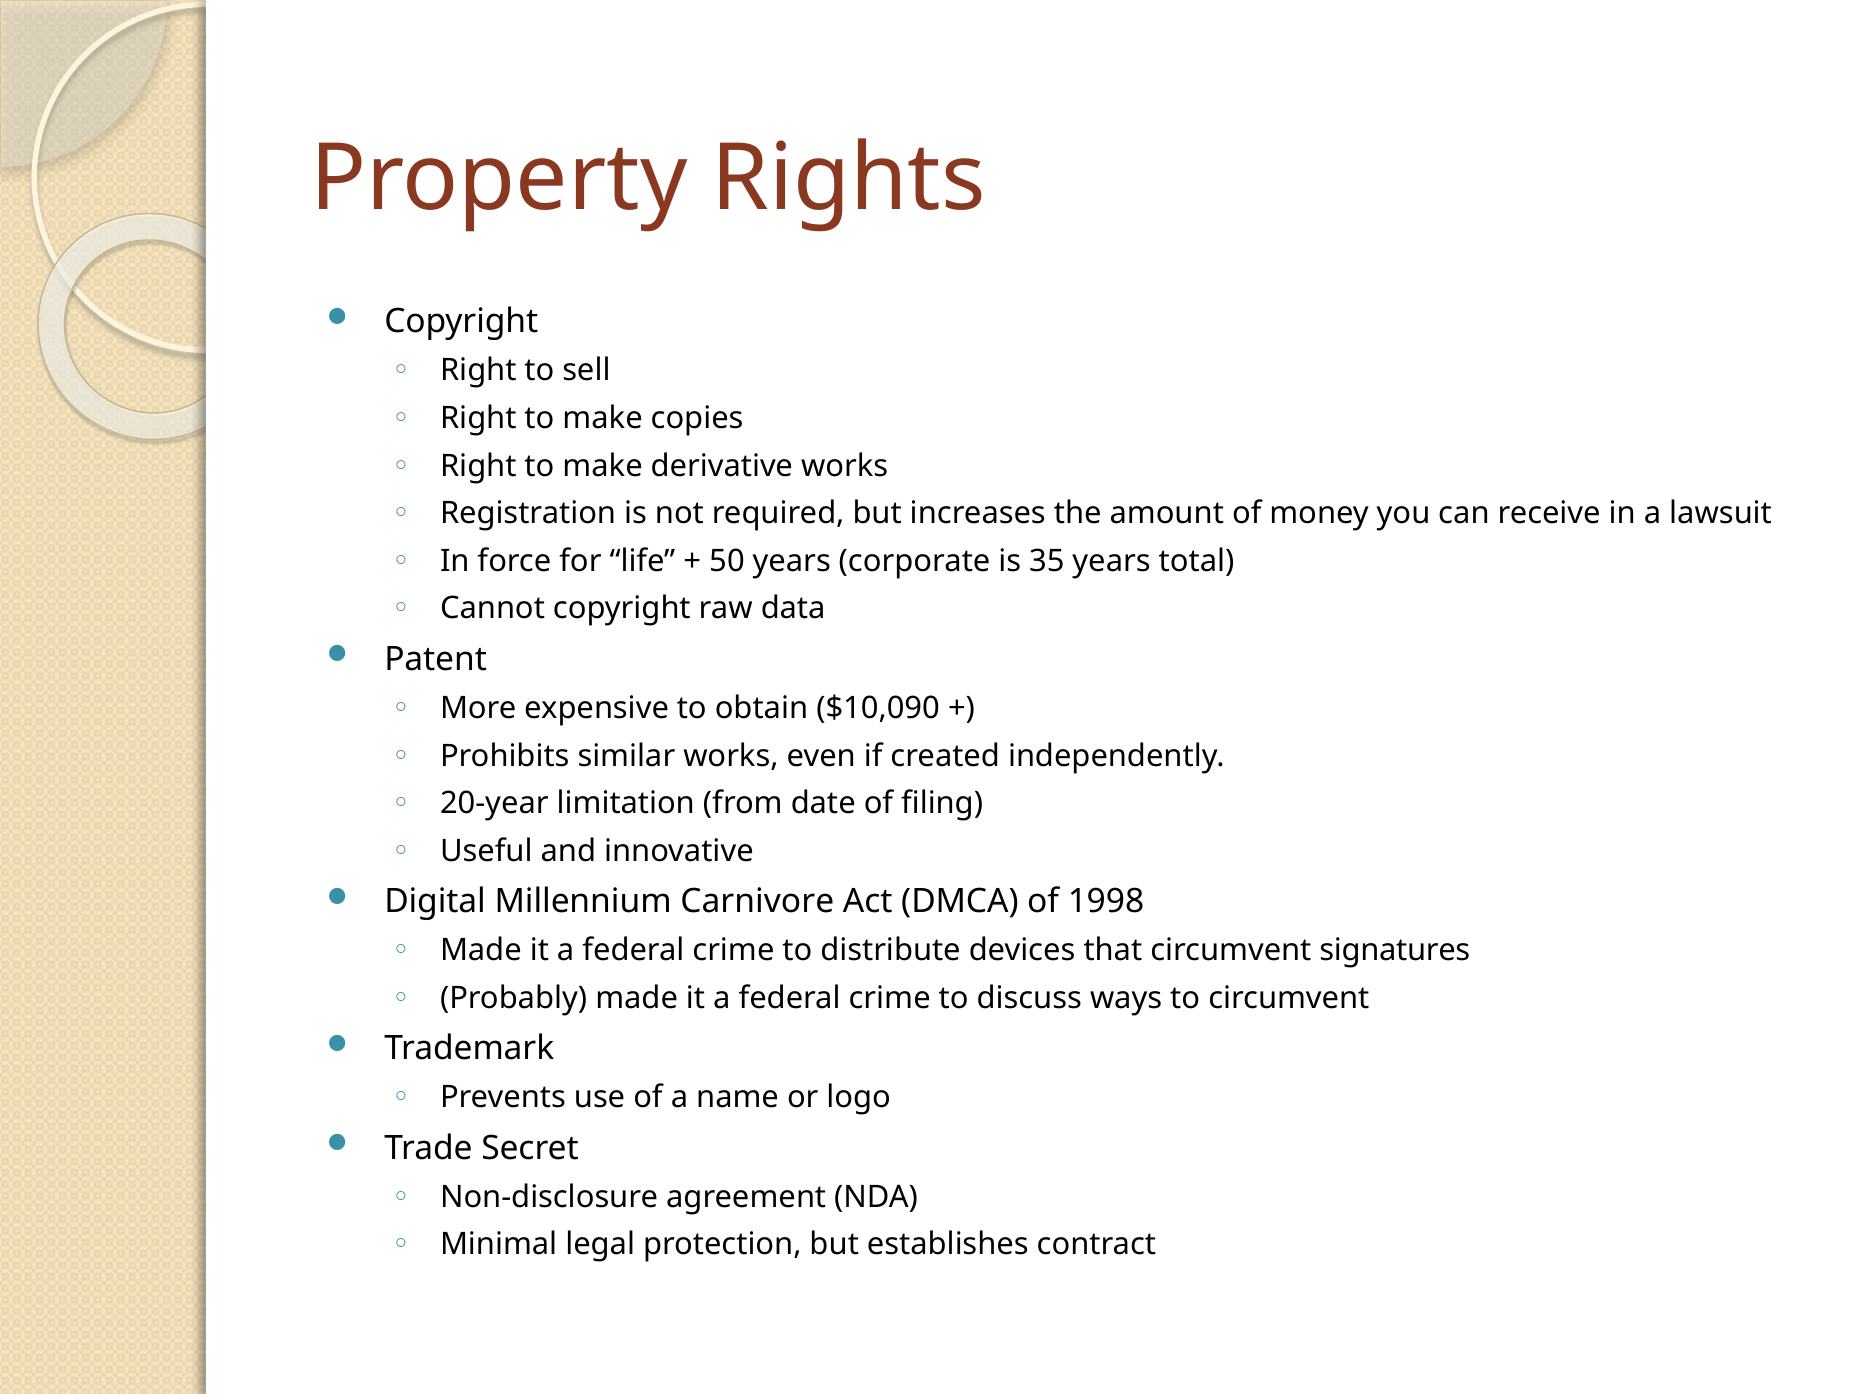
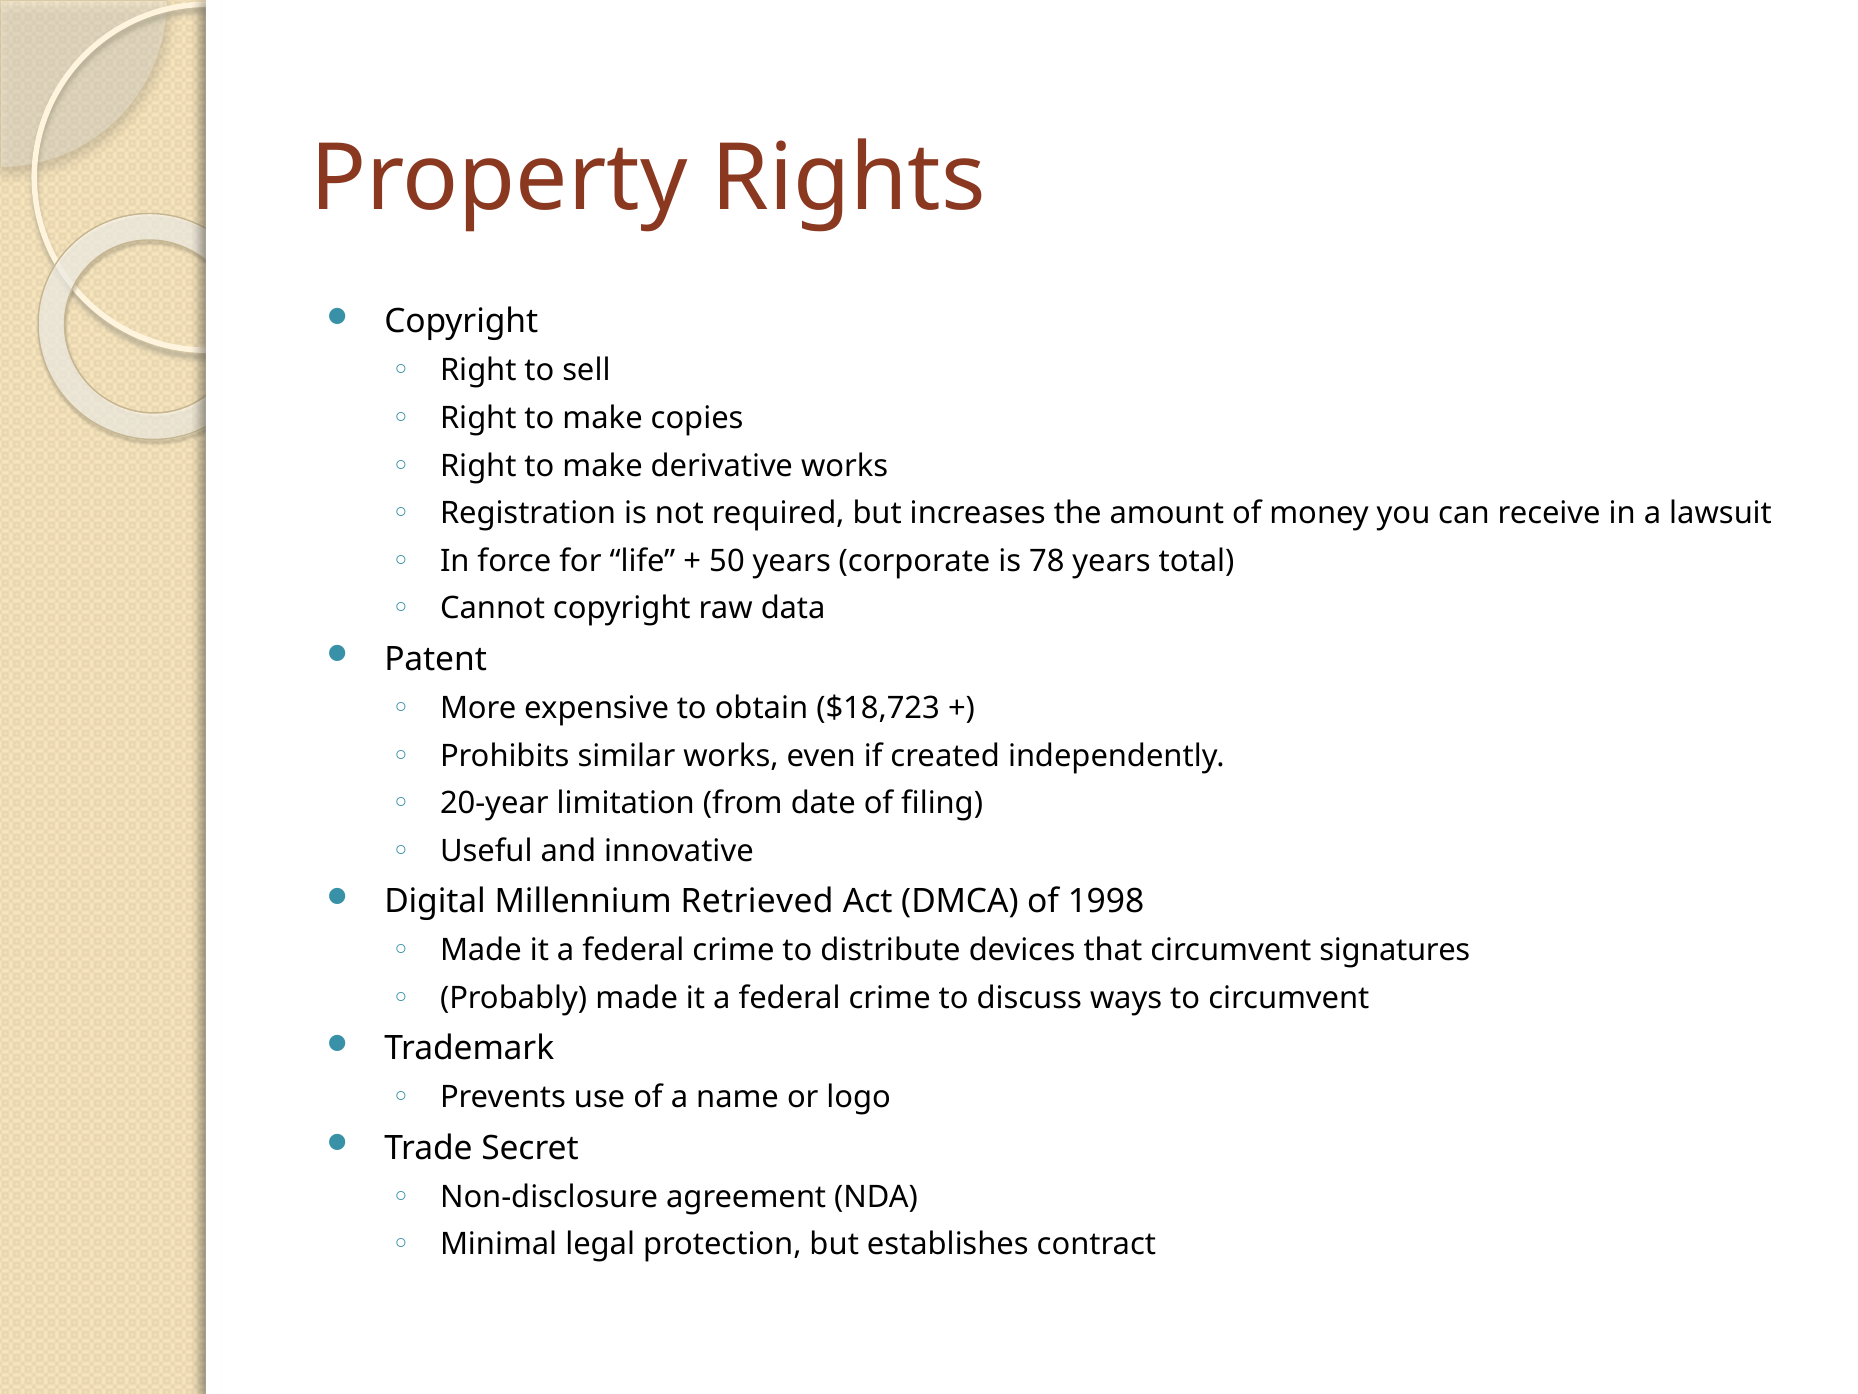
35: 35 -> 78 (1047, 561)
$10,090: $10,090 -> $18,723 (878, 708)
Carnivore: Carnivore -> Retrieved (757, 901)
